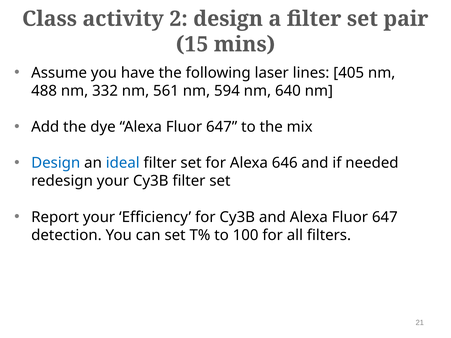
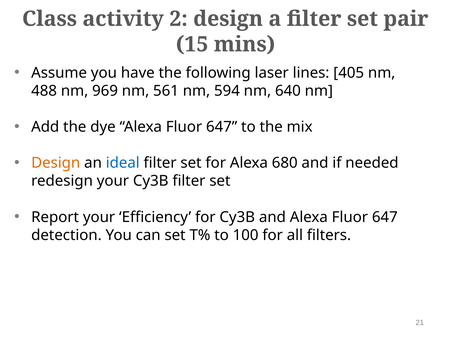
332: 332 -> 969 (105, 91)
Design colour: blue -> orange (56, 163)
646: 646 -> 680 (285, 163)
